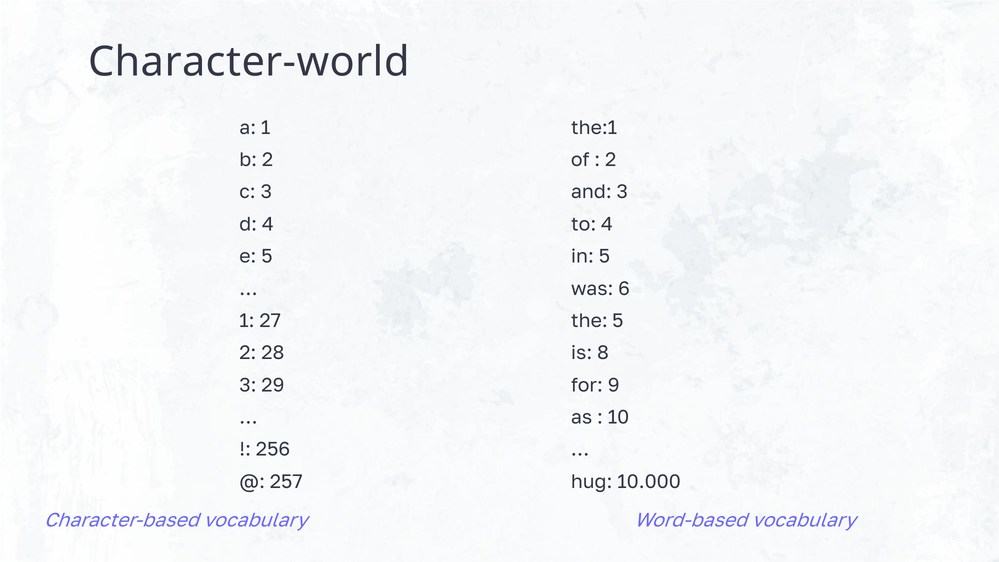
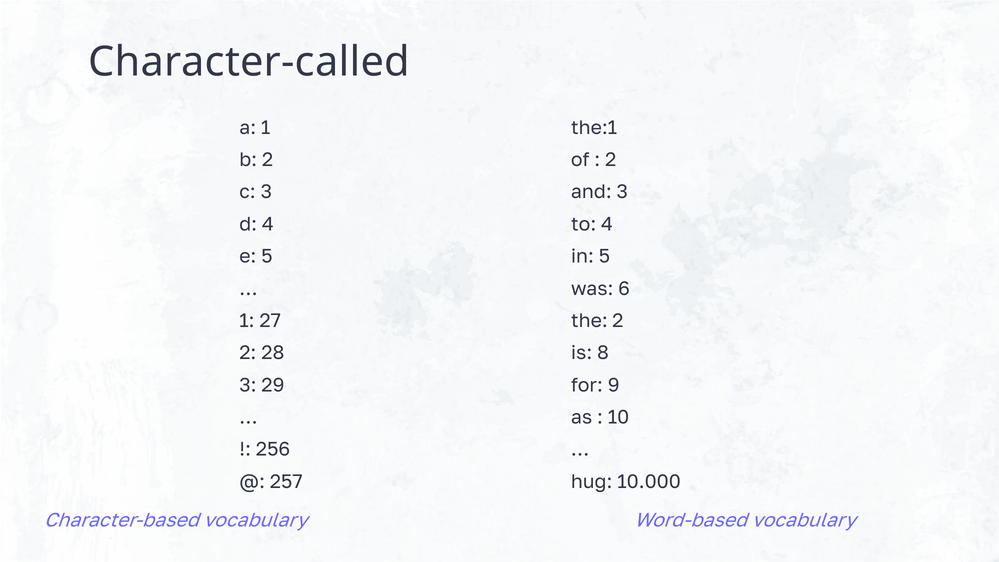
Character-world: Character-world -> Character-called (249, 62)
the 5: 5 -> 2 (618, 321)
